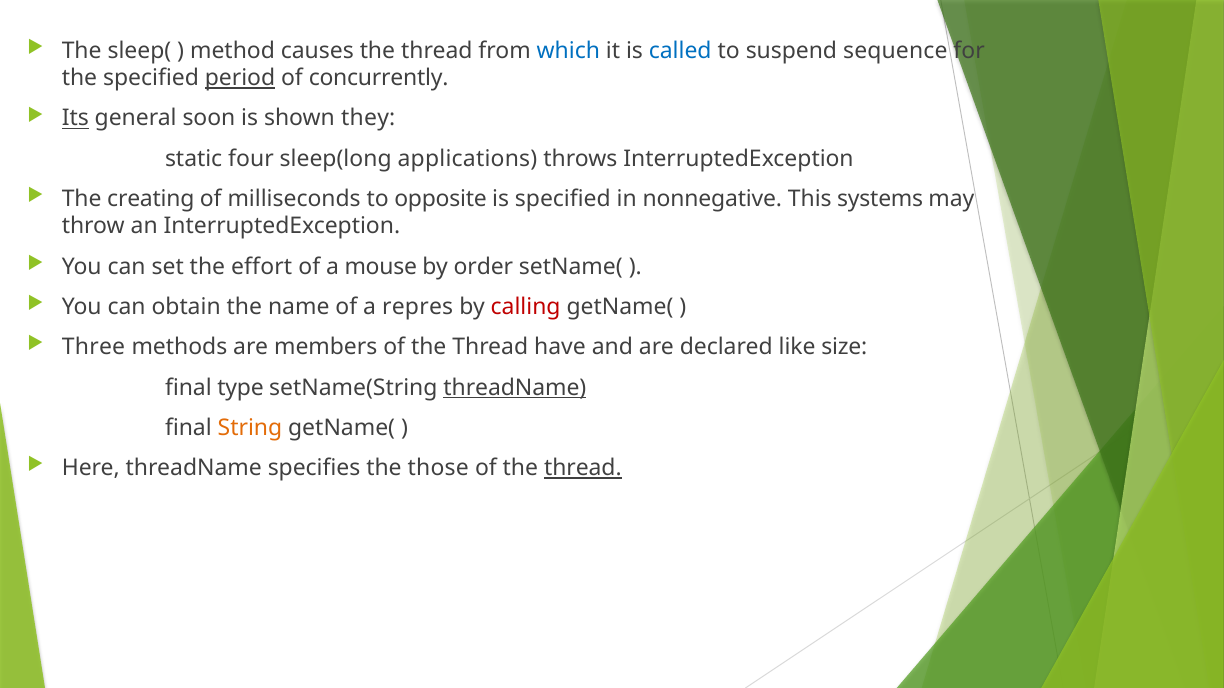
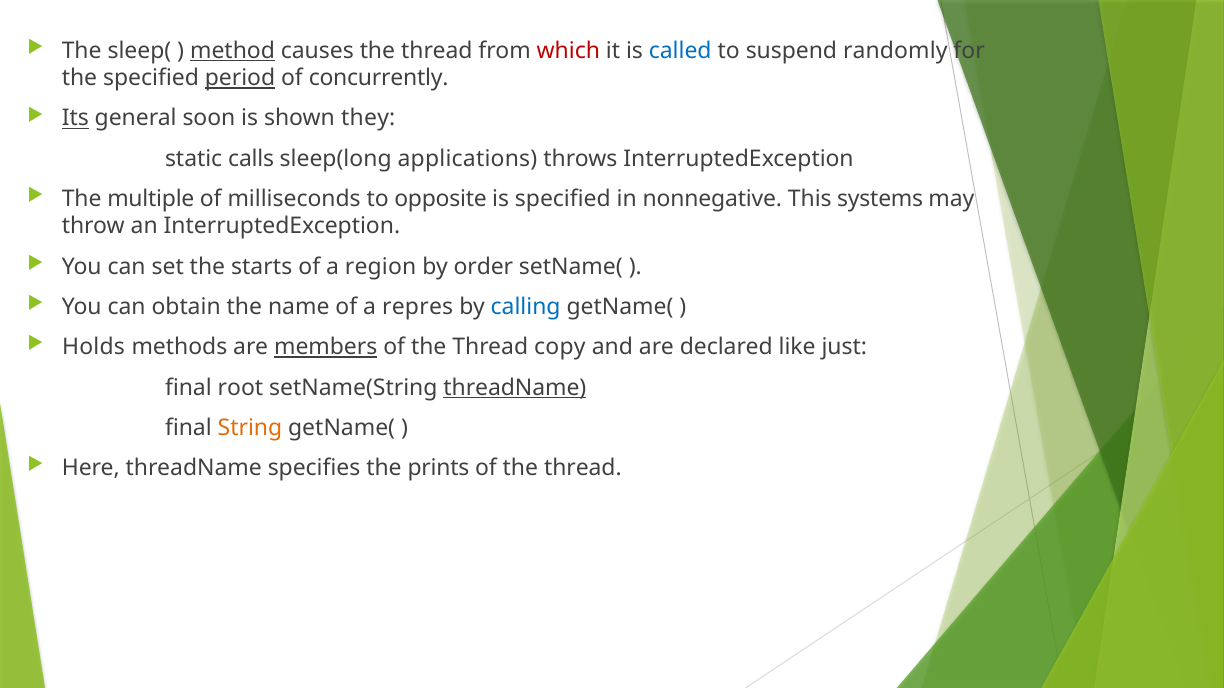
method underline: none -> present (233, 51)
which colour: blue -> red (568, 51)
sequence: sequence -> randomly (895, 51)
four: four -> calls (251, 159)
creating: creating -> multiple (151, 199)
effort: effort -> starts (262, 267)
mouse: mouse -> region (381, 267)
calling colour: red -> blue (526, 307)
Three: Three -> Holds (94, 347)
members underline: none -> present (326, 347)
have: have -> copy (560, 347)
size: size -> just (844, 347)
type: type -> root (240, 388)
those: those -> prints (438, 468)
thread underline: present -> none (583, 468)
